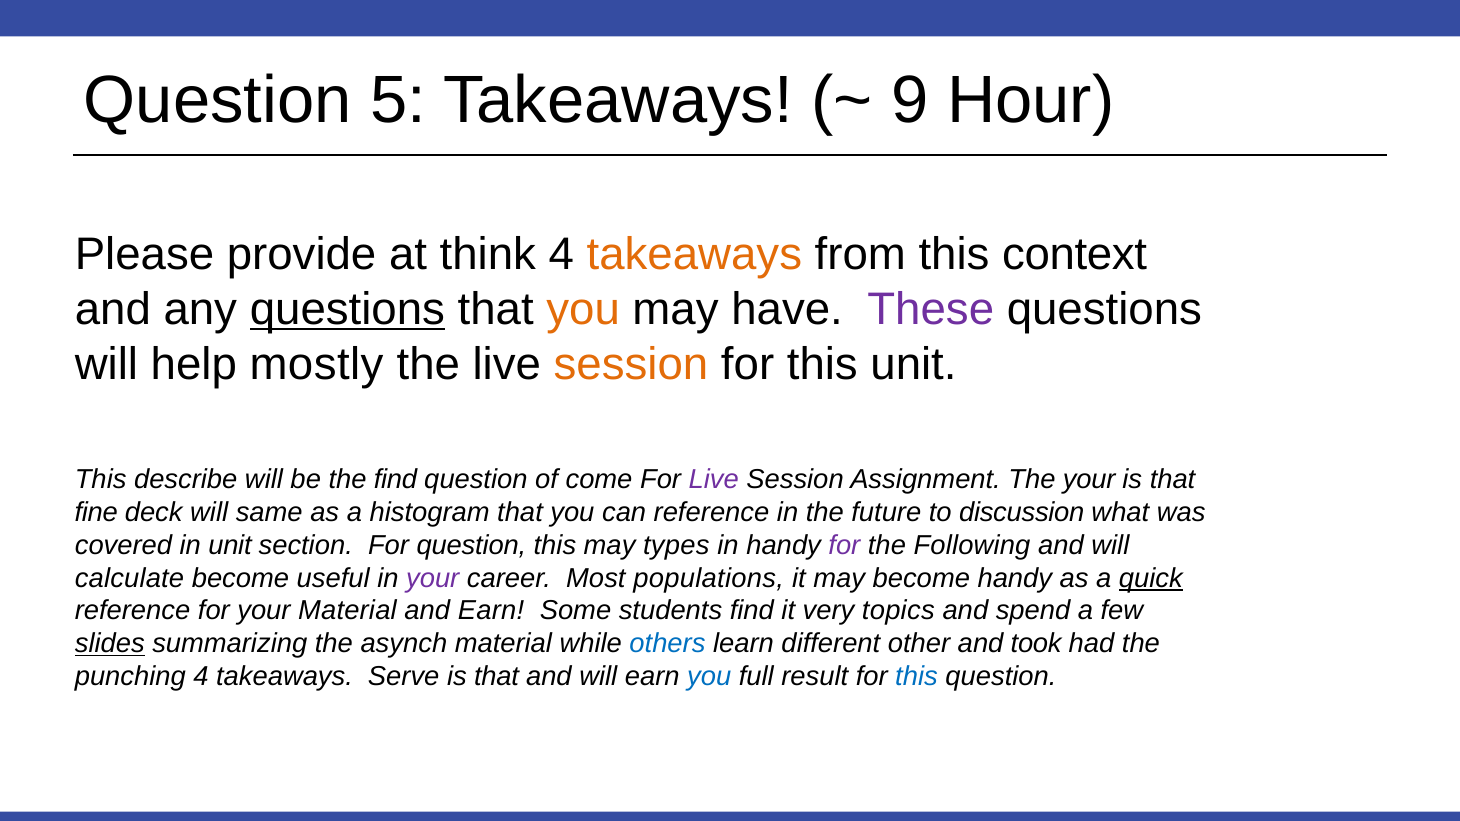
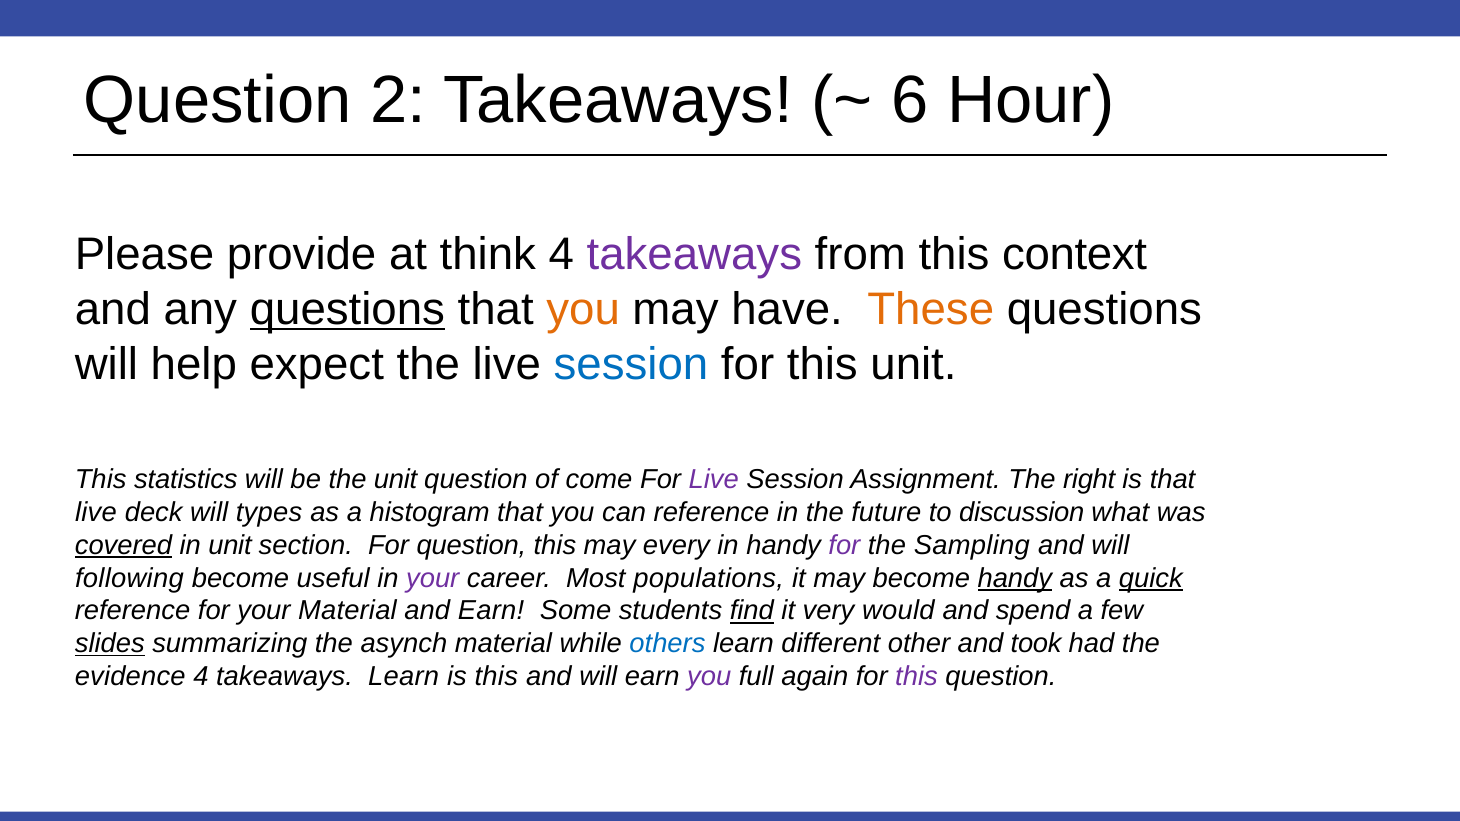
5: 5 -> 2 (398, 100)
9: 9 -> 6 (910, 100)
takeaways colour: orange -> purple (694, 255)
These colour: purple -> orange (931, 309)
mostly: mostly -> expect (317, 364)
session colour: orange -> blue (631, 364)
describe: describe -> statistics (186, 480)
the find: find -> unit (396, 480)
The your: your -> right (1089, 480)
fine: fine -> live (96, 513)
same: same -> types (269, 513)
covered underline: none -> present (123, 545)
types: types -> every (676, 545)
Following: Following -> Sampling (972, 545)
calculate: calculate -> following (129, 578)
handy underline: none -> present (1015, 578)
find underline: none -> present (752, 611)
topics: topics -> would (898, 611)
punching: punching -> evidence (130, 677)
takeaways Serve: Serve -> Learn (404, 677)
that: that -> this (496, 677)
you colour: blue -> purple (709, 677)
result: result -> again (815, 677)
this colour: blue -> purple (917, 677)
